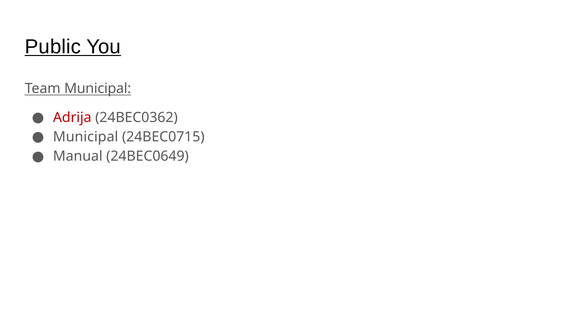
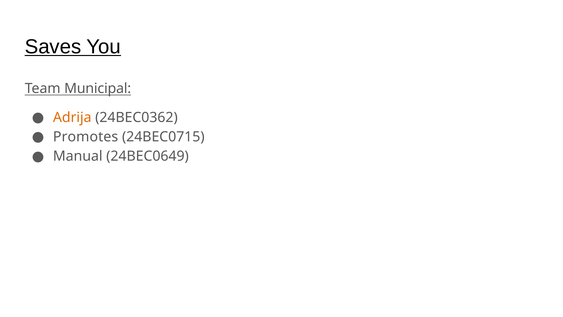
Public: Public -> Saves (53, 47)
Adrija colour: red -> orange (72, 117)
Municipal: Municipal -> Promotes (86, 137)
